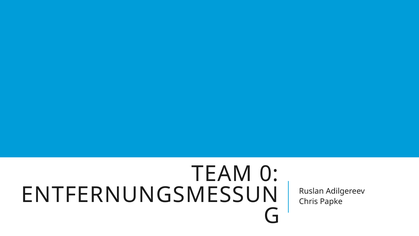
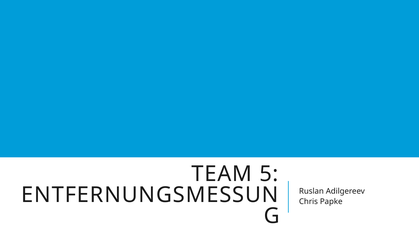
0: 0 -> 5 (269, 174)
